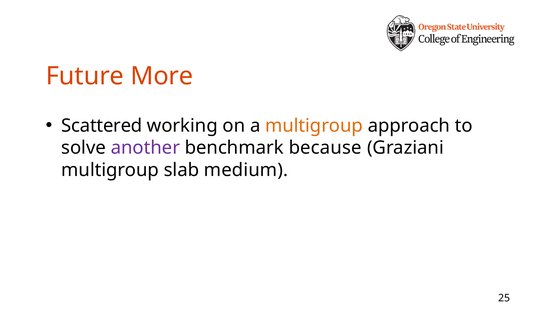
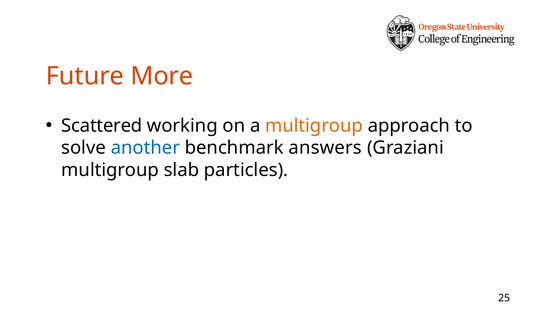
another colour: purple -> blue (145, 148)
because: because -> answers (325, 148)
medium: medium -> particles (246, 170)
